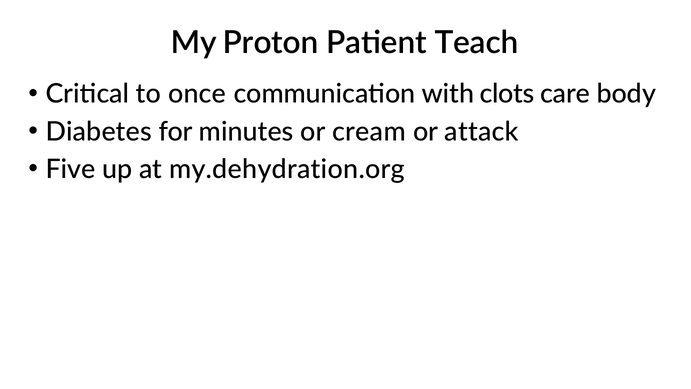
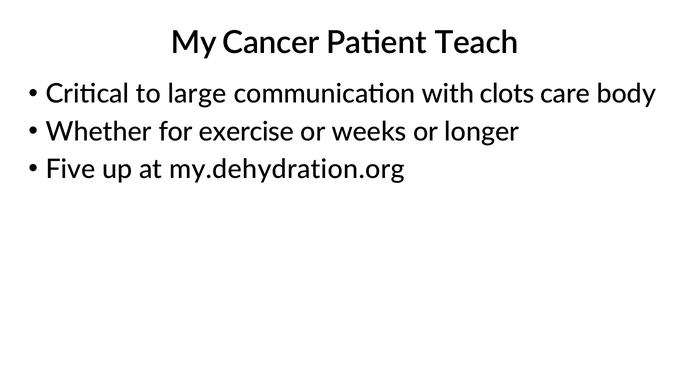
Proton: Proton -> Cancer (271, 43)
once: once -> large (197, 94)
Diabetes: Diabetes -> Whether (99, 132)
minutes: minutes -> exercise (246, 132)
cream: cream -> weeks (369, 132)
attack: attack -> longer (482, 132)
